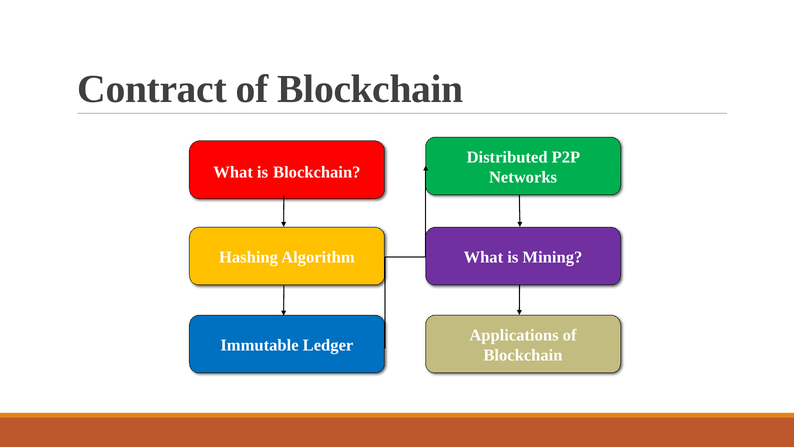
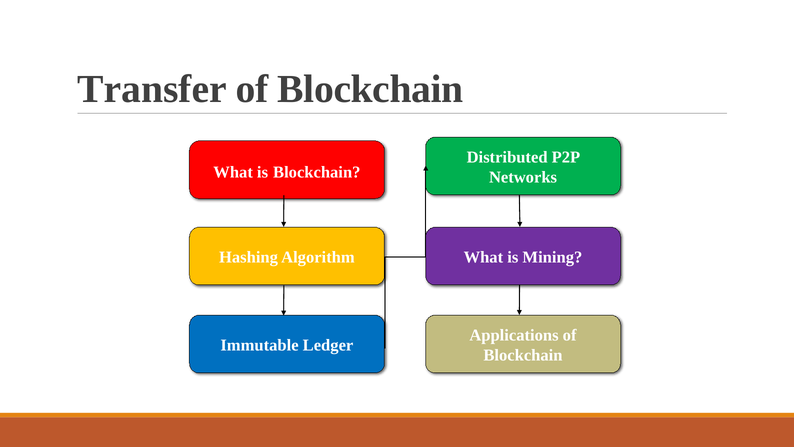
Contract: Contract -> Transfer (152, 89)
